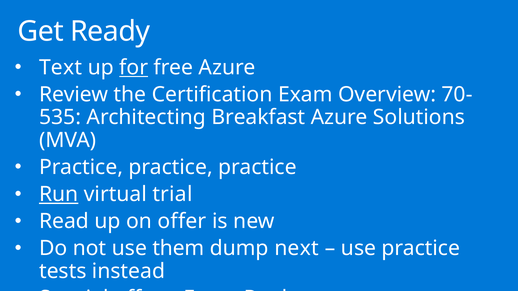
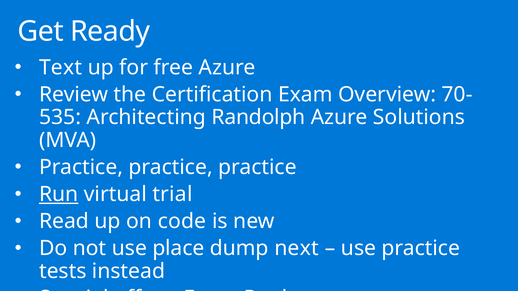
for underline: present -> none (134, 68)
Breakfast: Breakfast -> Randolph (258, 117)
on offer: offer -> code (182, 222)
them: them -> place (178, 249)
